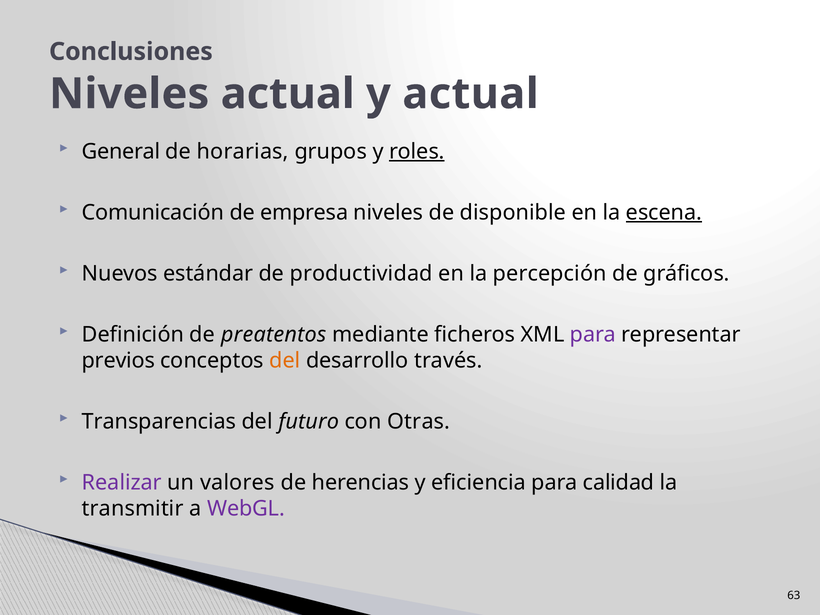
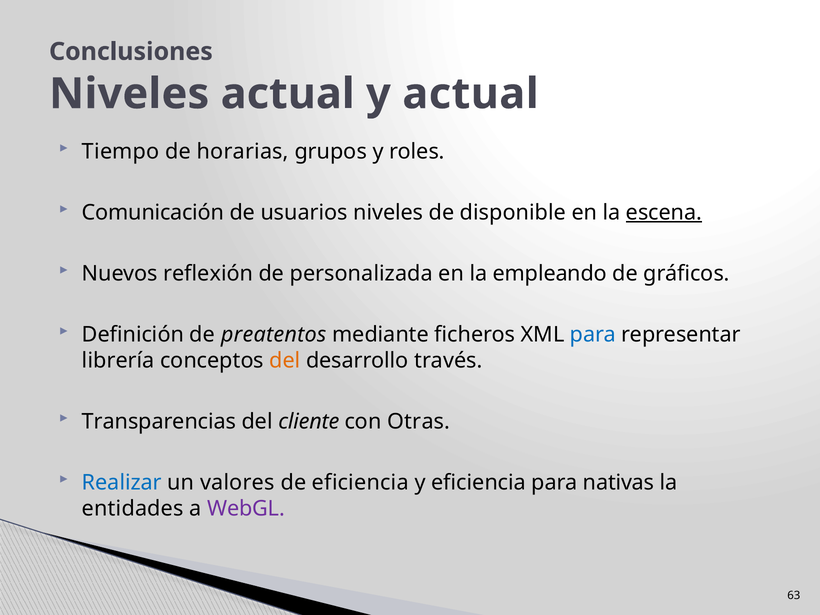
General: General -> Tiempo (121, 151)
roles underline: present -> none (417, 151)
empresa: empresa -> usuarios (304, 212)
estándar: estándar -> reflexión (208, 273)
productividad: productividad -> personalizada (361, 273)
percepción: percepción -> empleando (550, 273)
para colour: purple -> blue (593, 334)
previos: previos -> librería (118, 360)
futuro: futuro -> cliente (309, 421)
Realizar colour: purple -> blue (122, 482)
de herencias: herencias -> eficiencia (360, 482)
calidad: calidad -> nativas (619, 482)
transmitir: transmitir -> entidades (133, 508)
